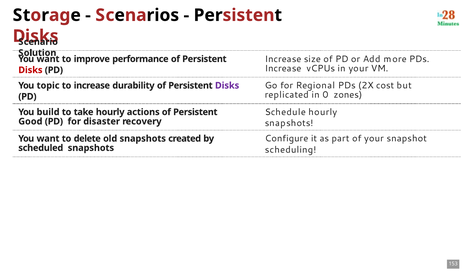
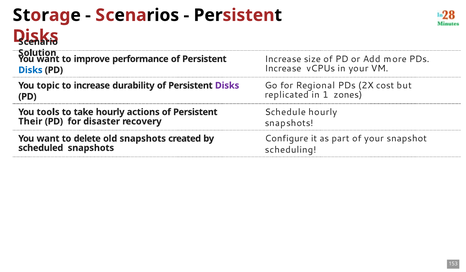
Disks colour: red -> blue (30, 70)
0: 0 -> 1 (325, 95)
build: build -> tools (48, 112)
Good: Good -> Their (30, 121)
